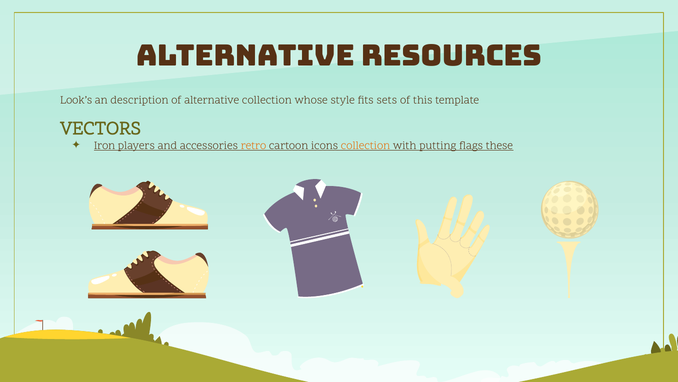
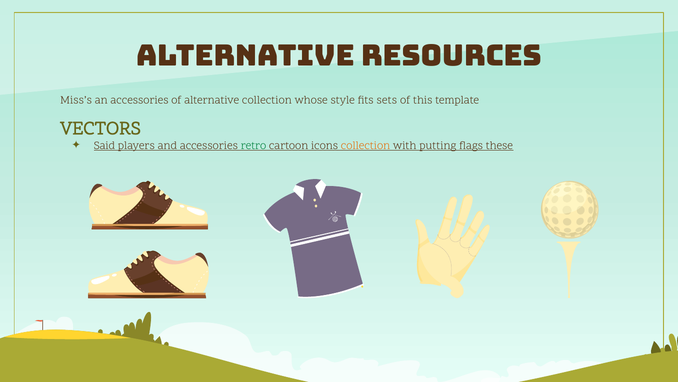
Look’s: Look’s -> Miss’s (76, 100)
an description: description -> accessories (140, 100)
Iron: Iron -> Said (105, 145)
retro colour: orange -> green (254, 145)
